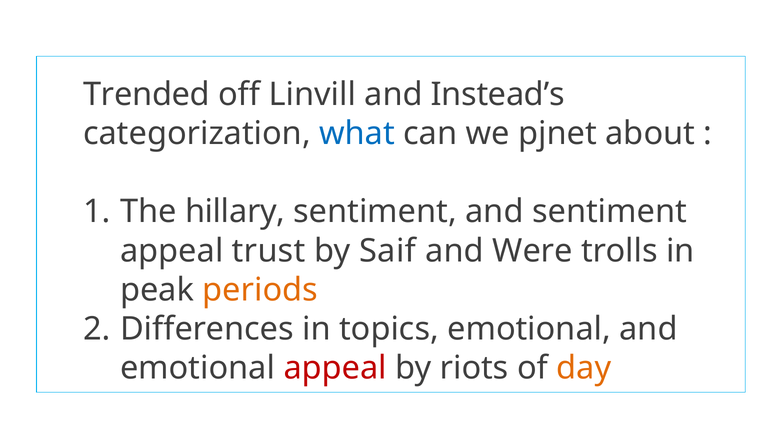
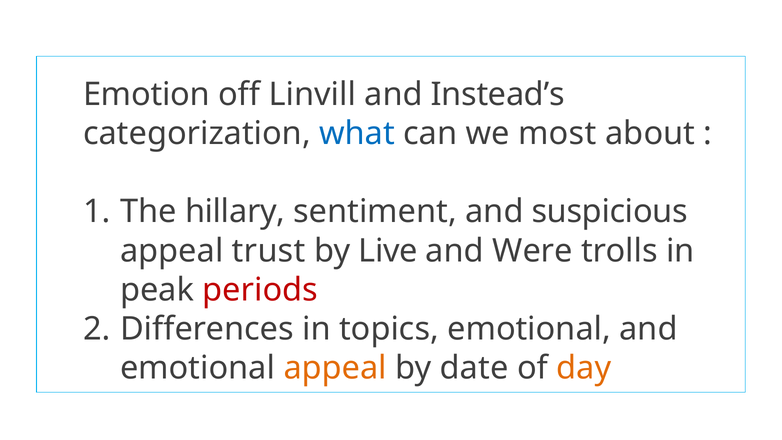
Trended: Trended -> Emotion (147, 94)
pjnet: pjnet -> most (557, 133)
and sentiment: sentiment -> suspicious (610, 212)
Saif: Saif -> Live (388, 251)
periods colour: orange -> red (260, 290)
appeal colour: red -> orange (335, 368)
riots: riots -> date (474, 368)
